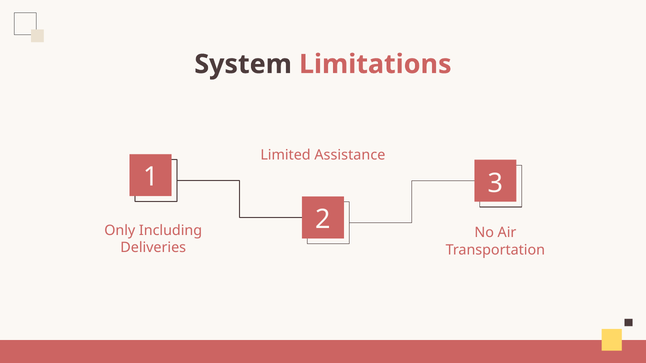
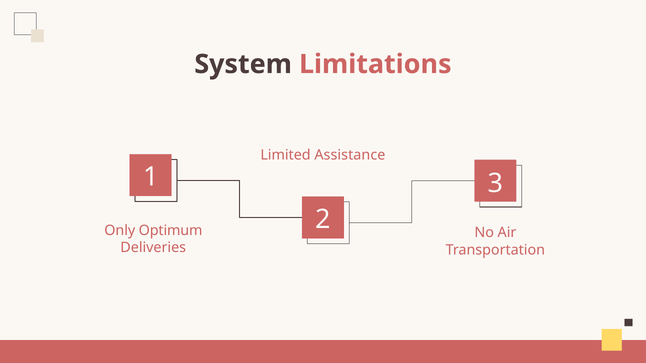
Including: Including -> Optimum (171, 231)
